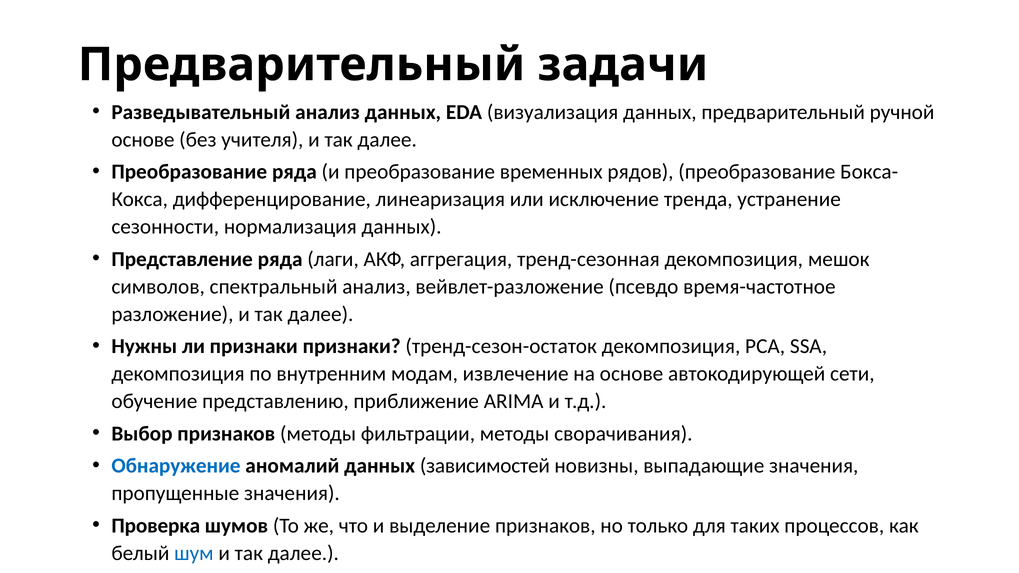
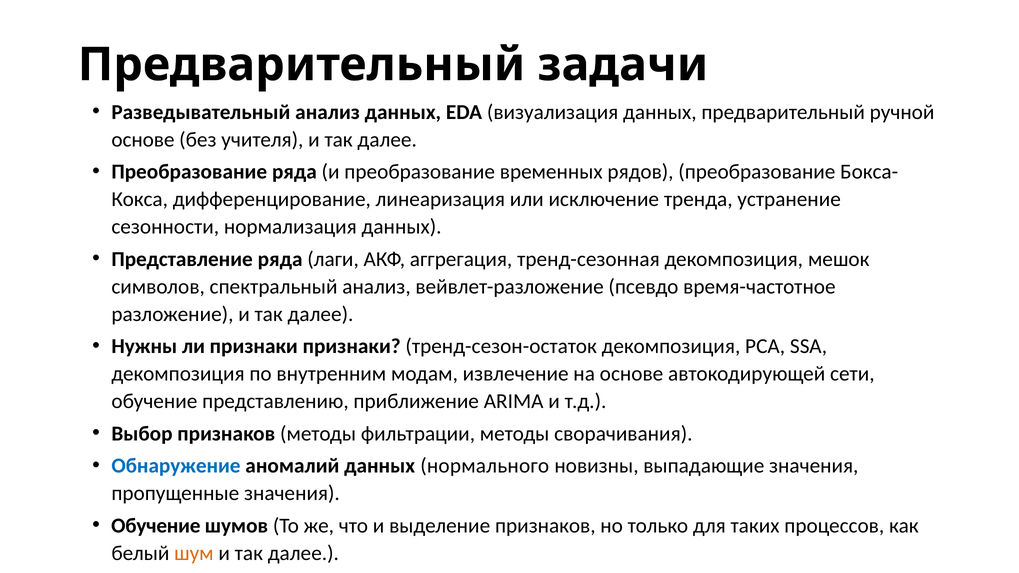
зависимостей: зависимостей -> нормального (485, 466)
Проверка: Проверка -> Обучение (156, 526)
шум colour: blue -> orange (194, 553)
